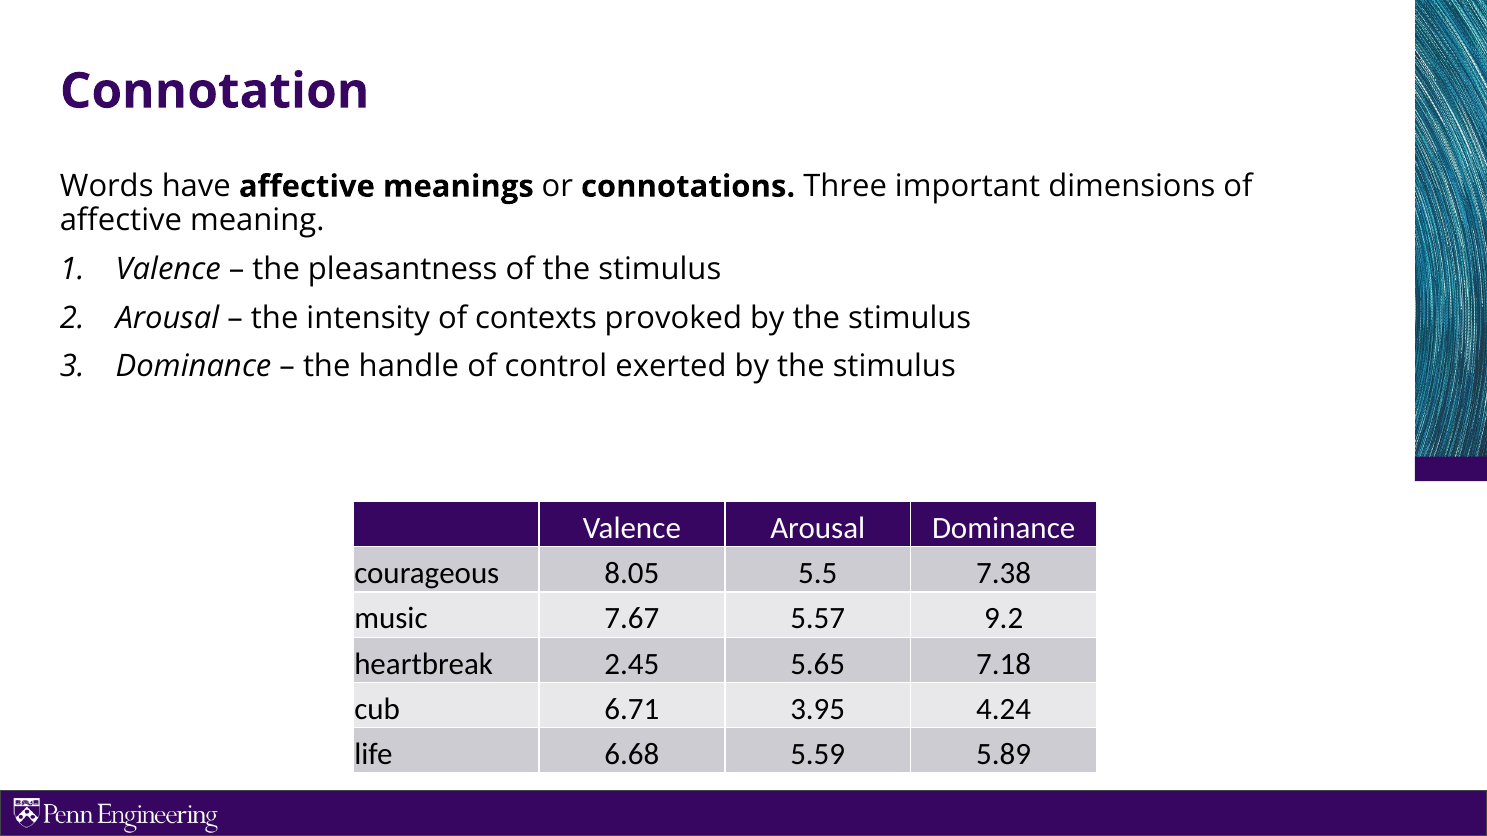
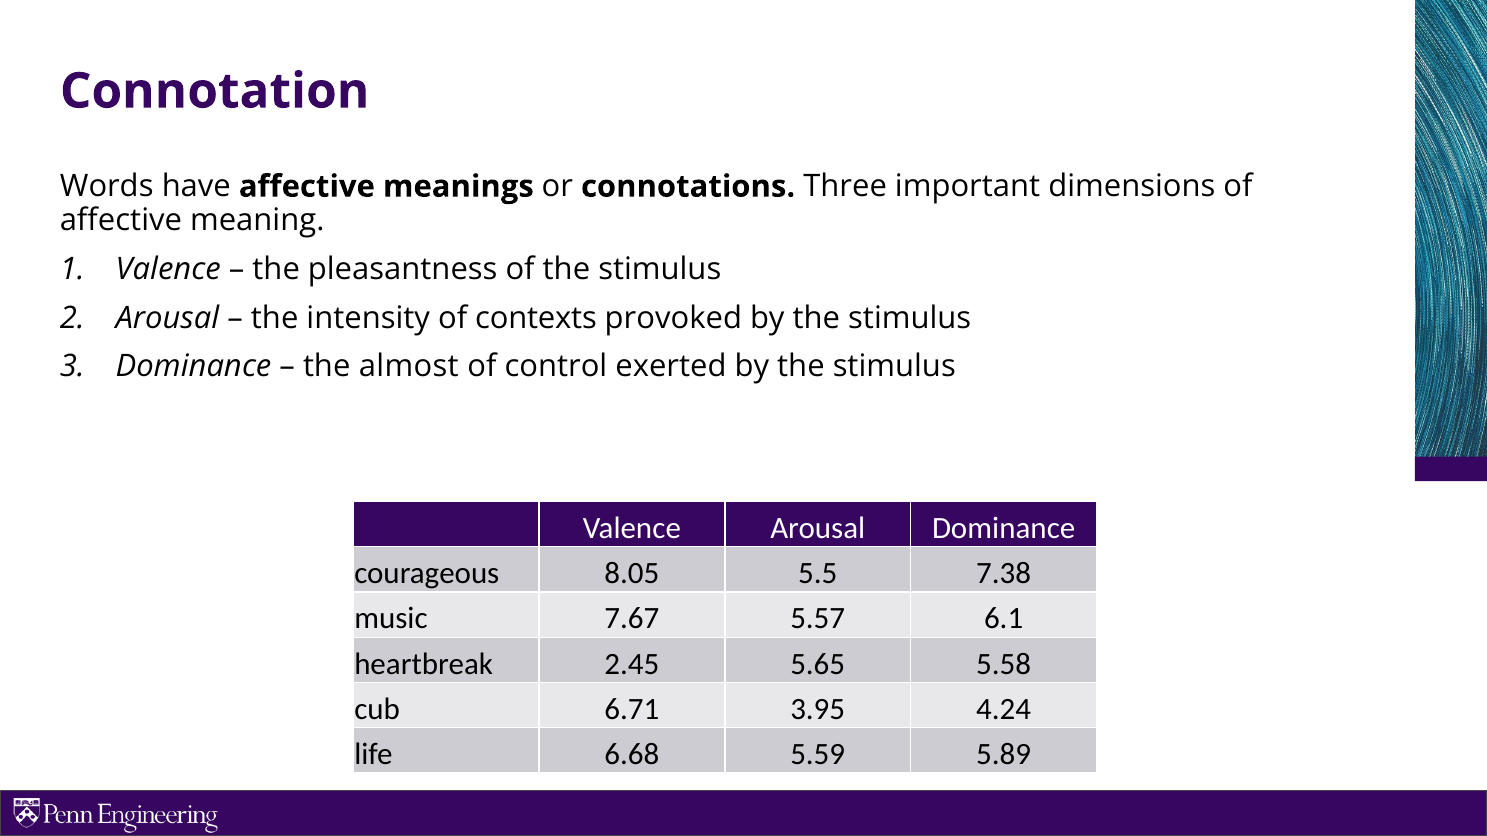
handle: handle -> almost (409, 367)
9.2: 9.2 -> 6.1 (1004, 619)
7.18: 7.18 -> 5.58 (1004, 664)
